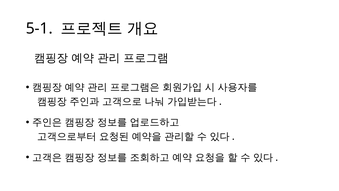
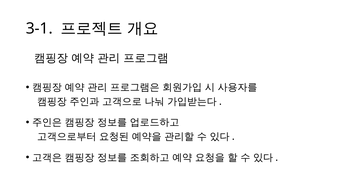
5-1: 5-1 -> 3-1 (39, 28)
